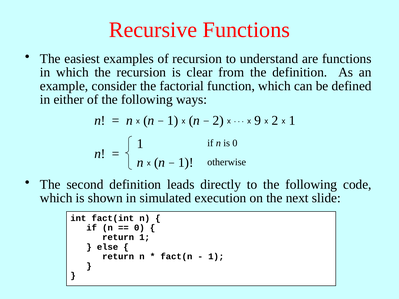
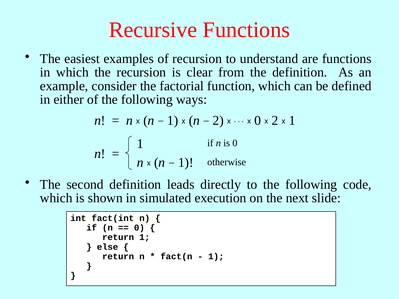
x 9: 9 -> 0 (258, 121)
